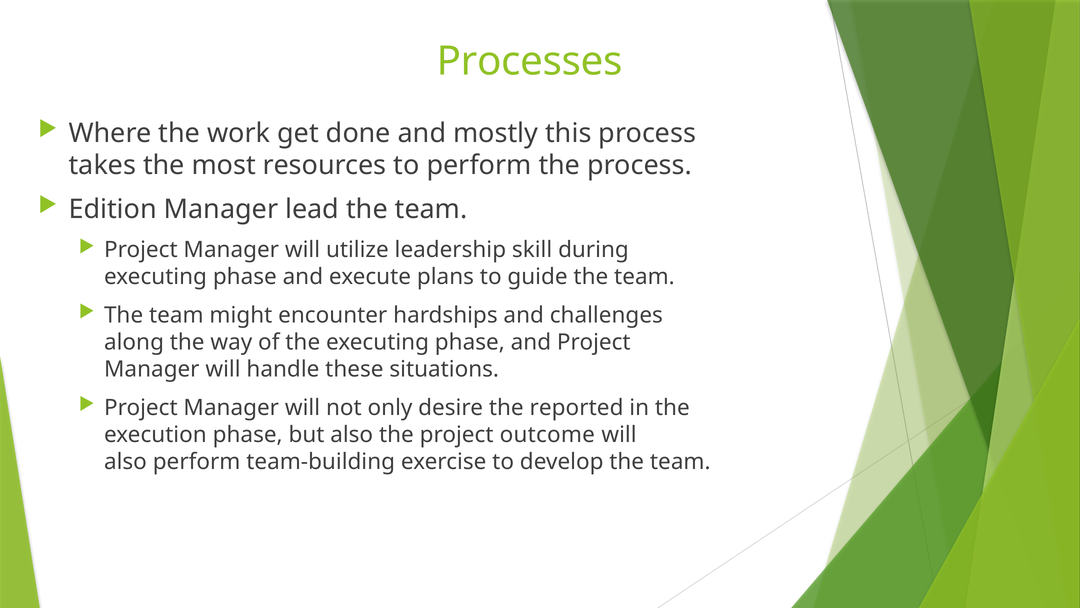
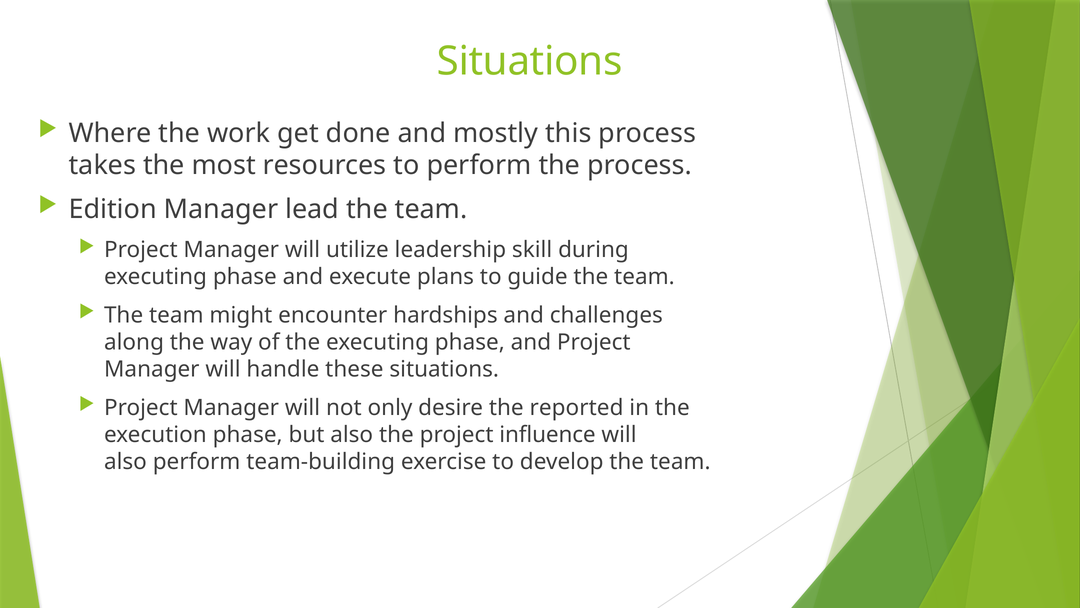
Processes: Processes -> Situations (530, 62)
outcome: outcome -> influence (548, 434)
